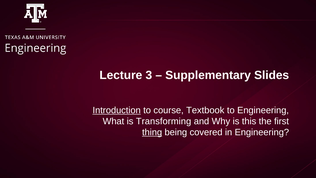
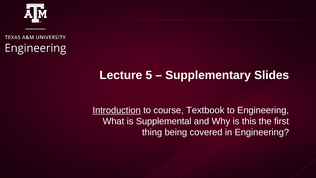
3: 3 -> 5 (149, 75)
Transforming: Transforming -> Supplemental (164, 121)
thing underline: present -> none (152, 132)
